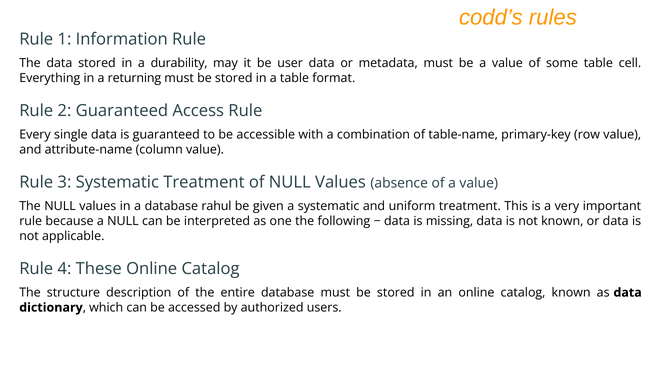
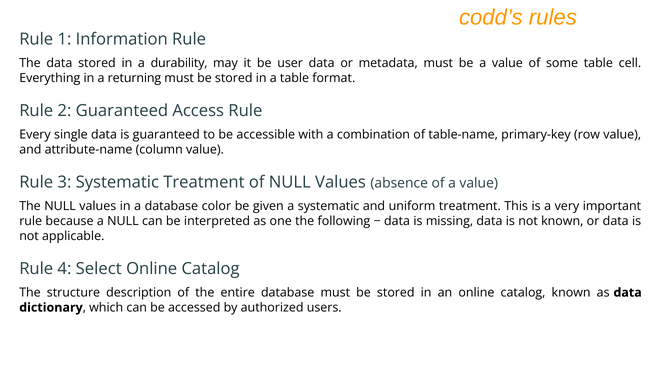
rahul: rahul -> color (216, 206)
These: These -> Select (99, 269)
